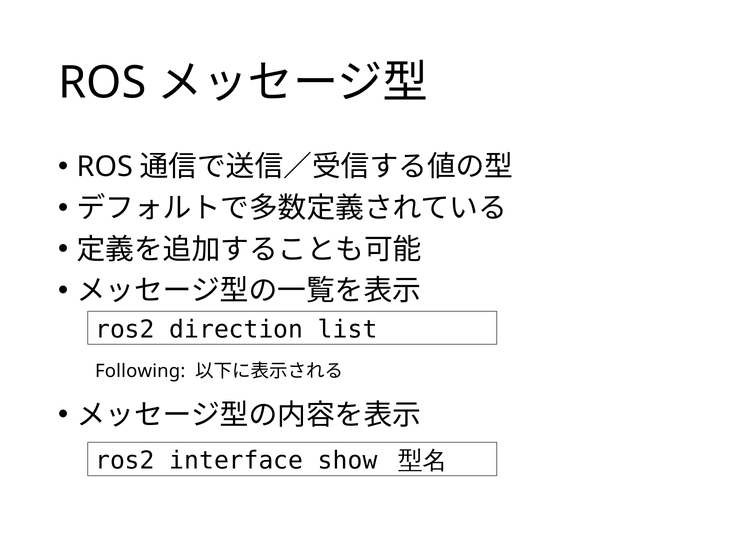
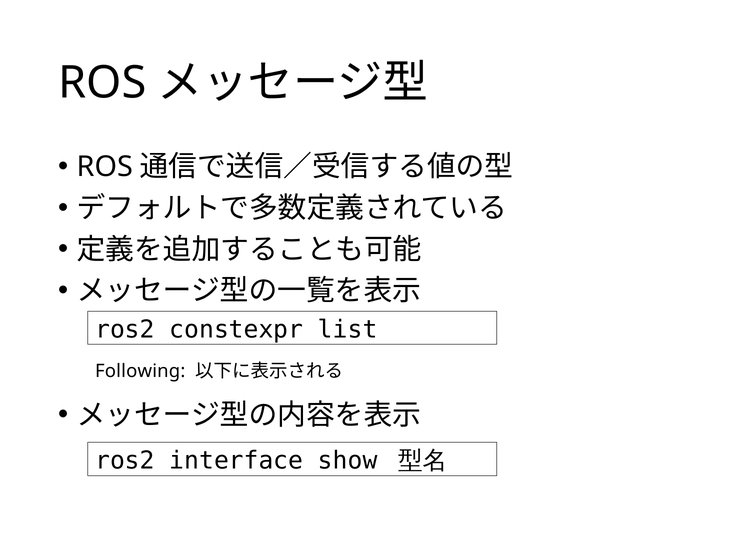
direction: direction -> constexpr (236, 330)
